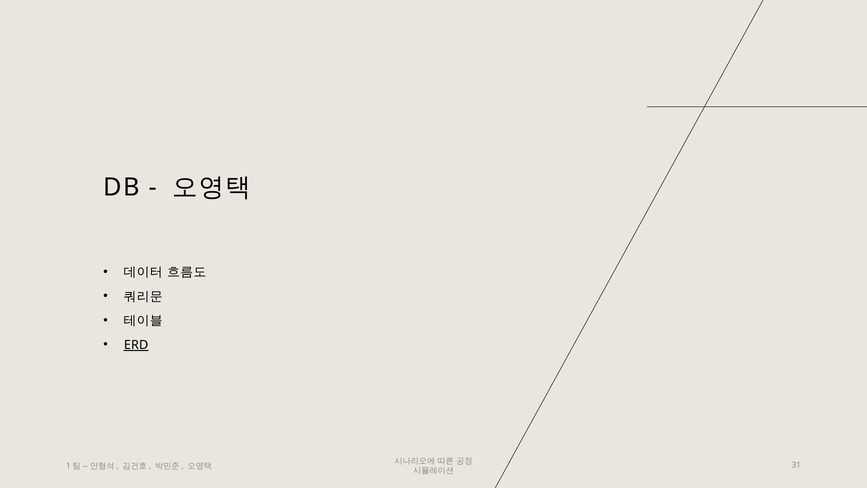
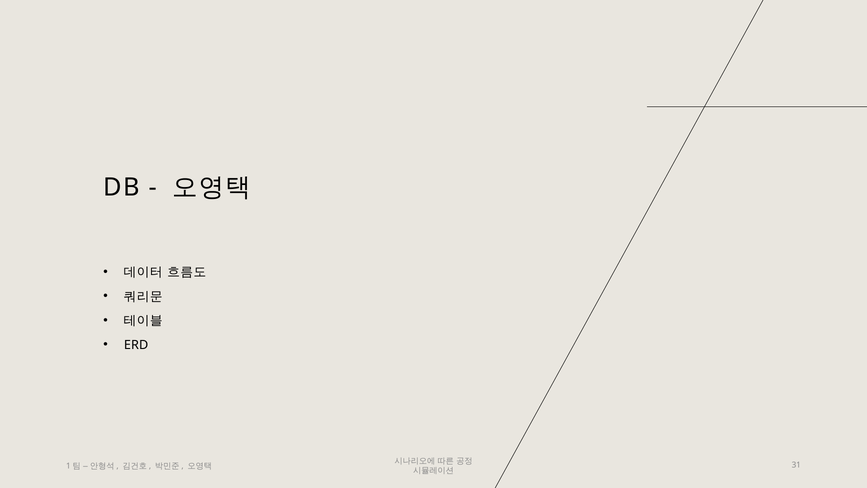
ERD underline: present -> none (136, 345)
